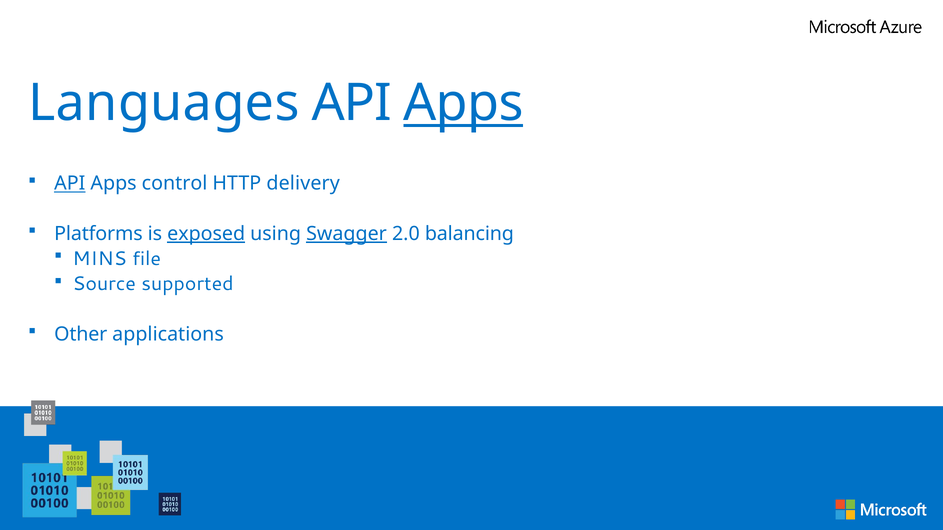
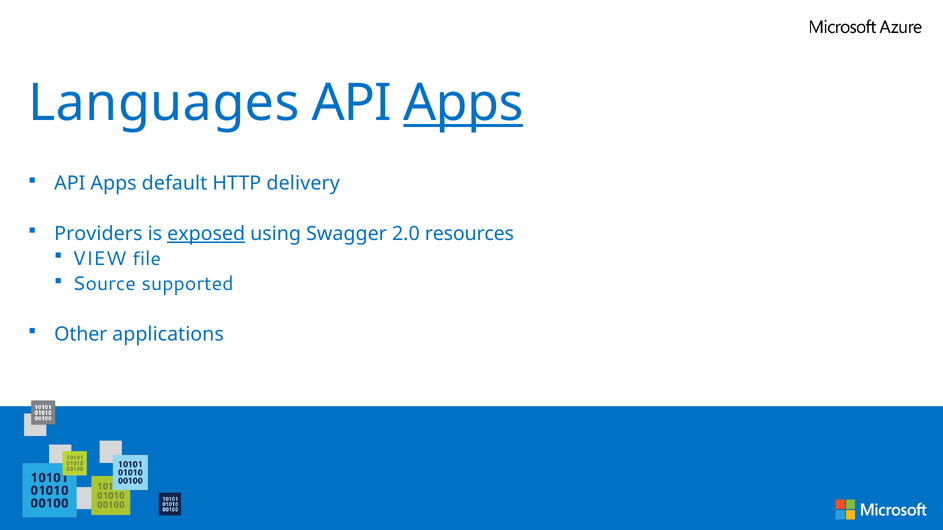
API underline: present -> none (70, 184)
control: control -> default (175, 184)
Platforms: Platforms -> Providers (98, 234)
Swagger underline: present -> none (347, 234)
balancing: balancing -> resources (469, 234)
MINS: MINS -> VIEW (100, 259)
